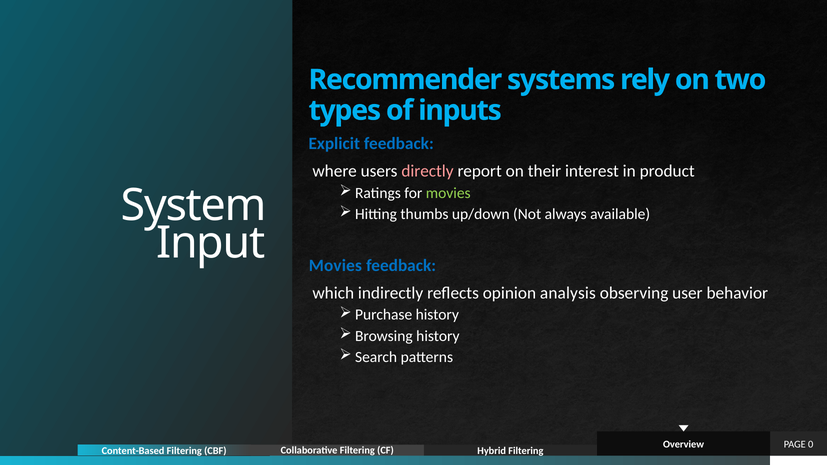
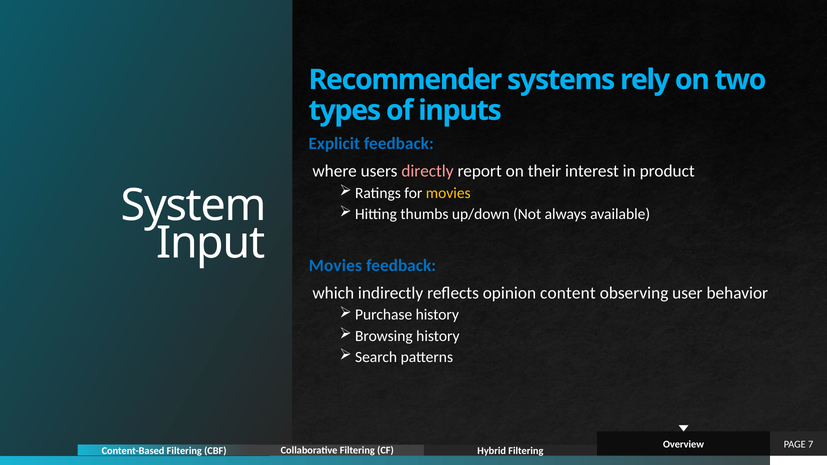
movies colour: light green -> yellow (448, 193)
analysis: analysis -> content (568, 293)
0: 0 -> 7 (811, 444)
